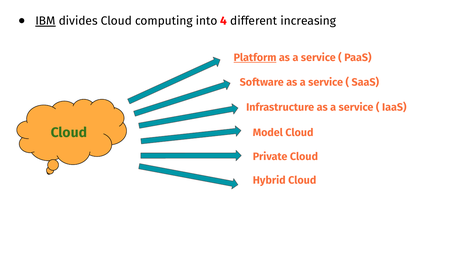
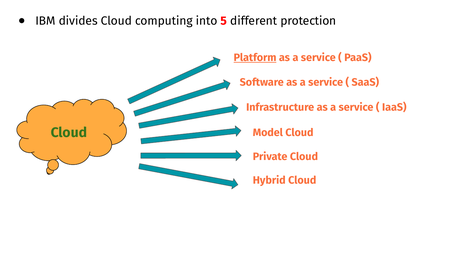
IBM underline: present -> none (46, 21)
4: 4 -> 5 (224, 21)
increasing: increasing -> protection (308, 21)
